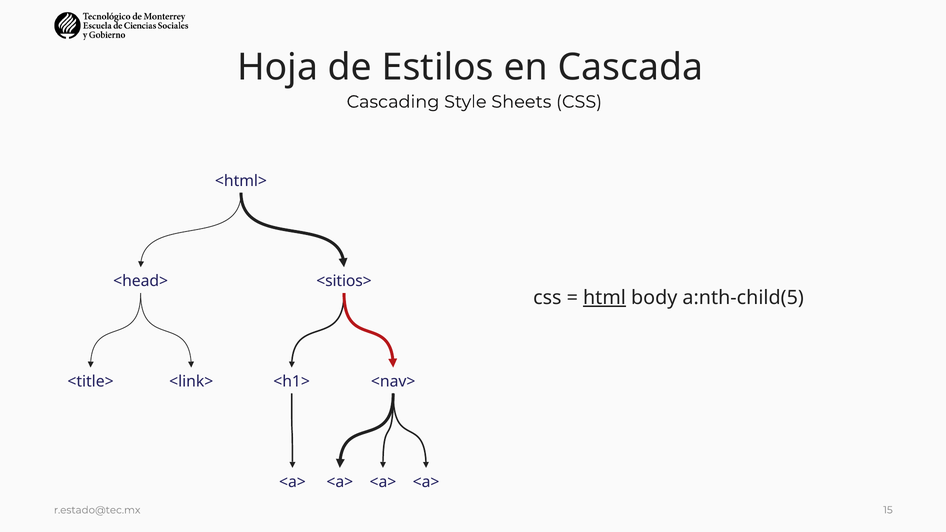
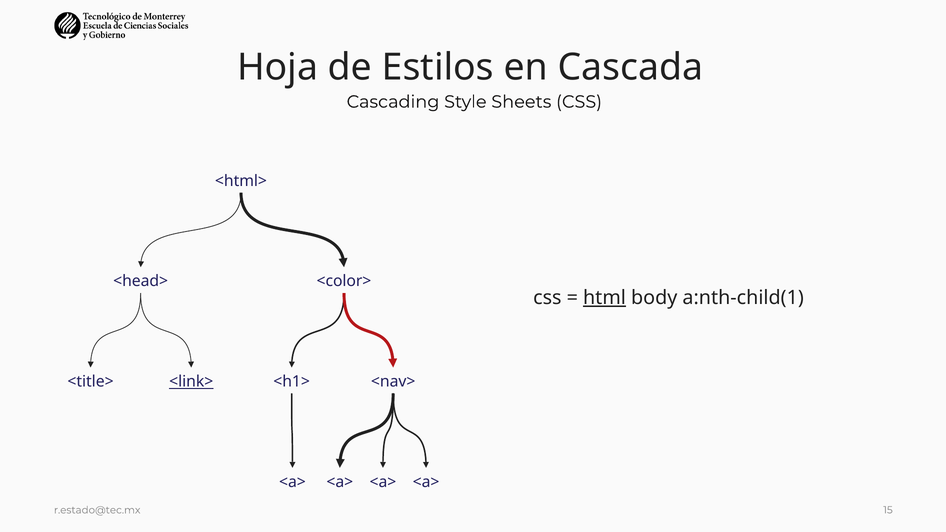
<sitios>: <sitios> -> <color> (344, 281)
a:nth-child(5: a:nth-child(5 -> a:nth-child(1 (743, 298)
<link> underline: none -> present (191, 382)
